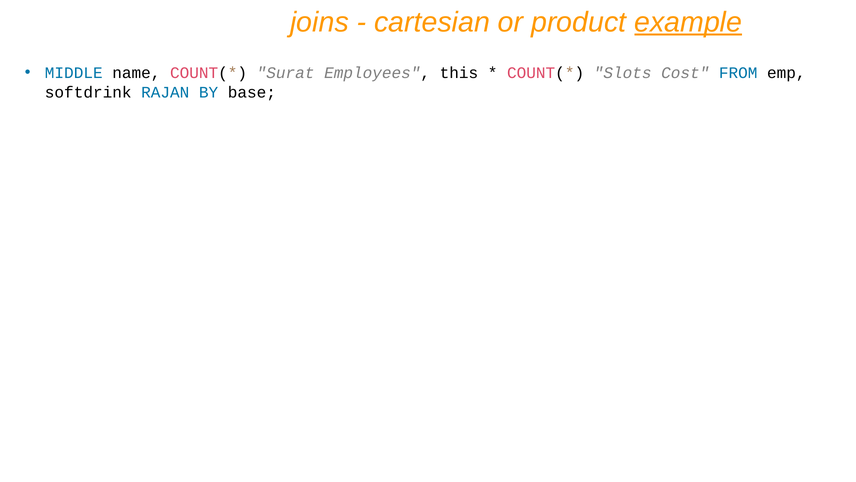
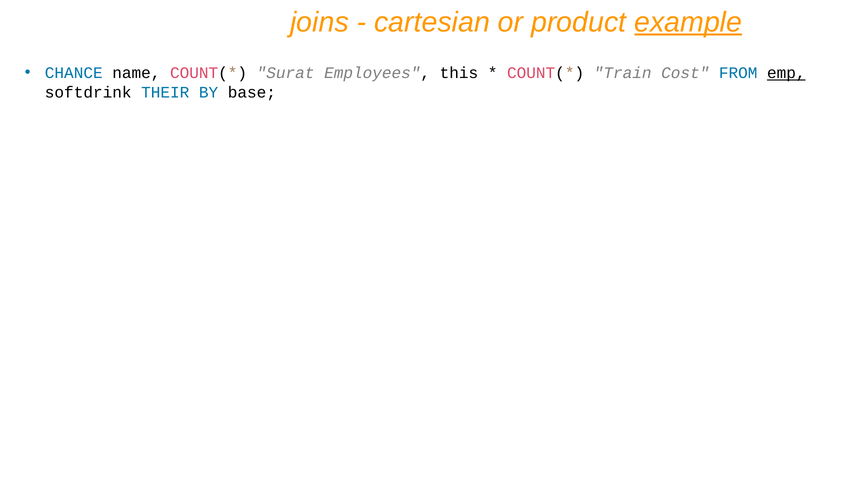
MIDDLE: MIDDLE -> CHANCE (74, 73)
Slots: Slots -> Train (623, 73)
emp underline: none -> present (786, 73)
RAJAN: RAJAN -> THEIR (165, 92)
